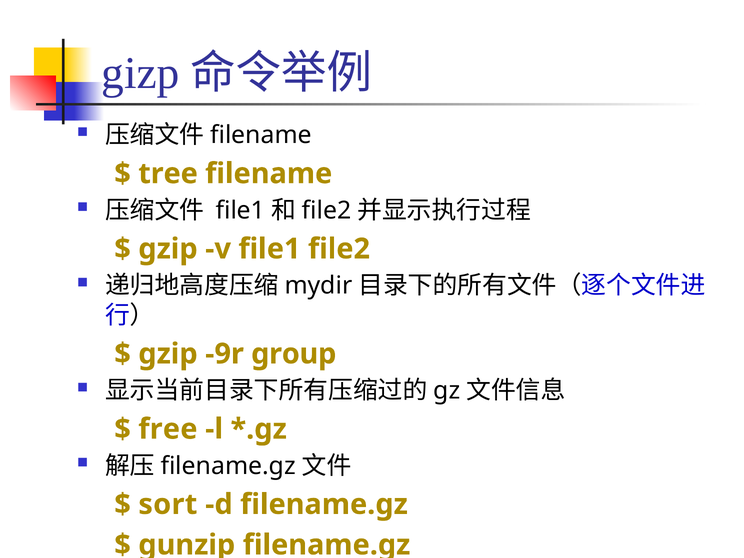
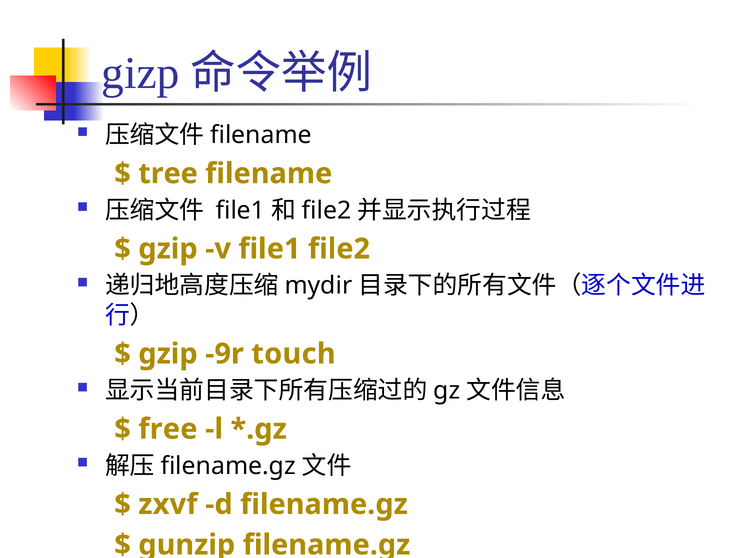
group: group -> touch (293, 354)
sort: sort -> zxvf (168, 504)
